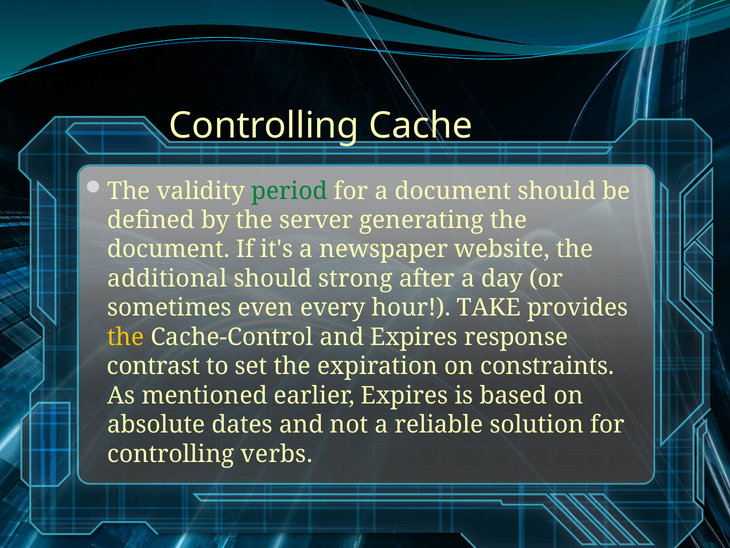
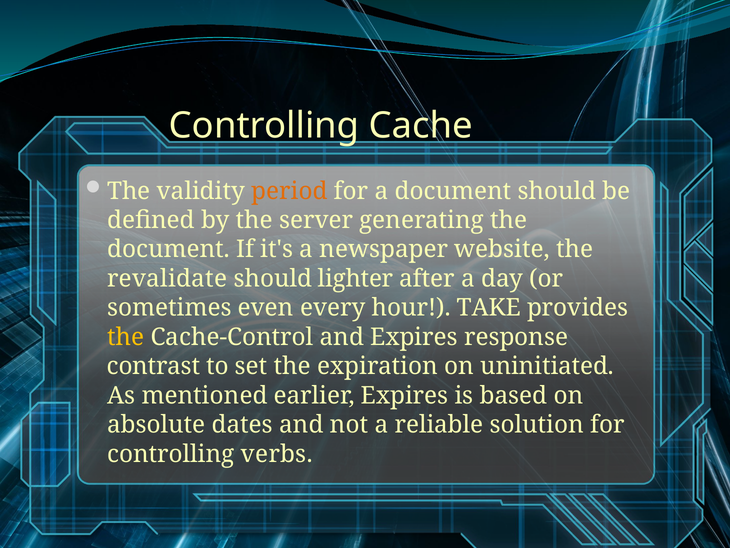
period colour: green -> orange (289, 191)
additional: additional -> revalidate (167, 278)
strong: strong -> lighter (356, 278)
constraints: constraints -> uninitiated (547, 366)
